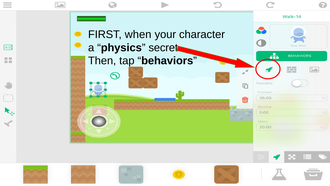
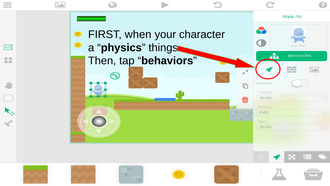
secret: secret -> things (163, 48)
